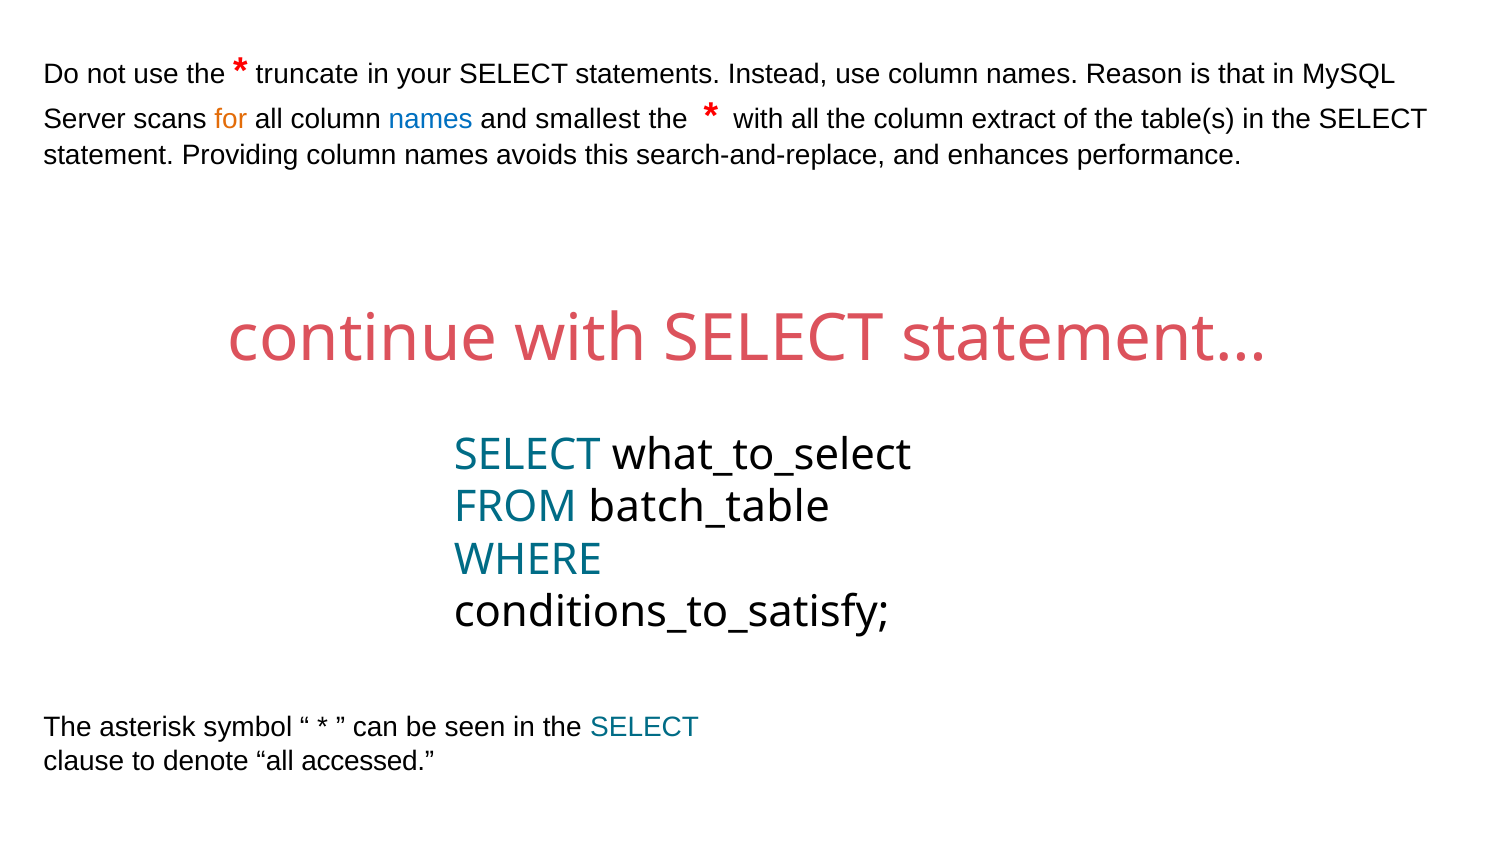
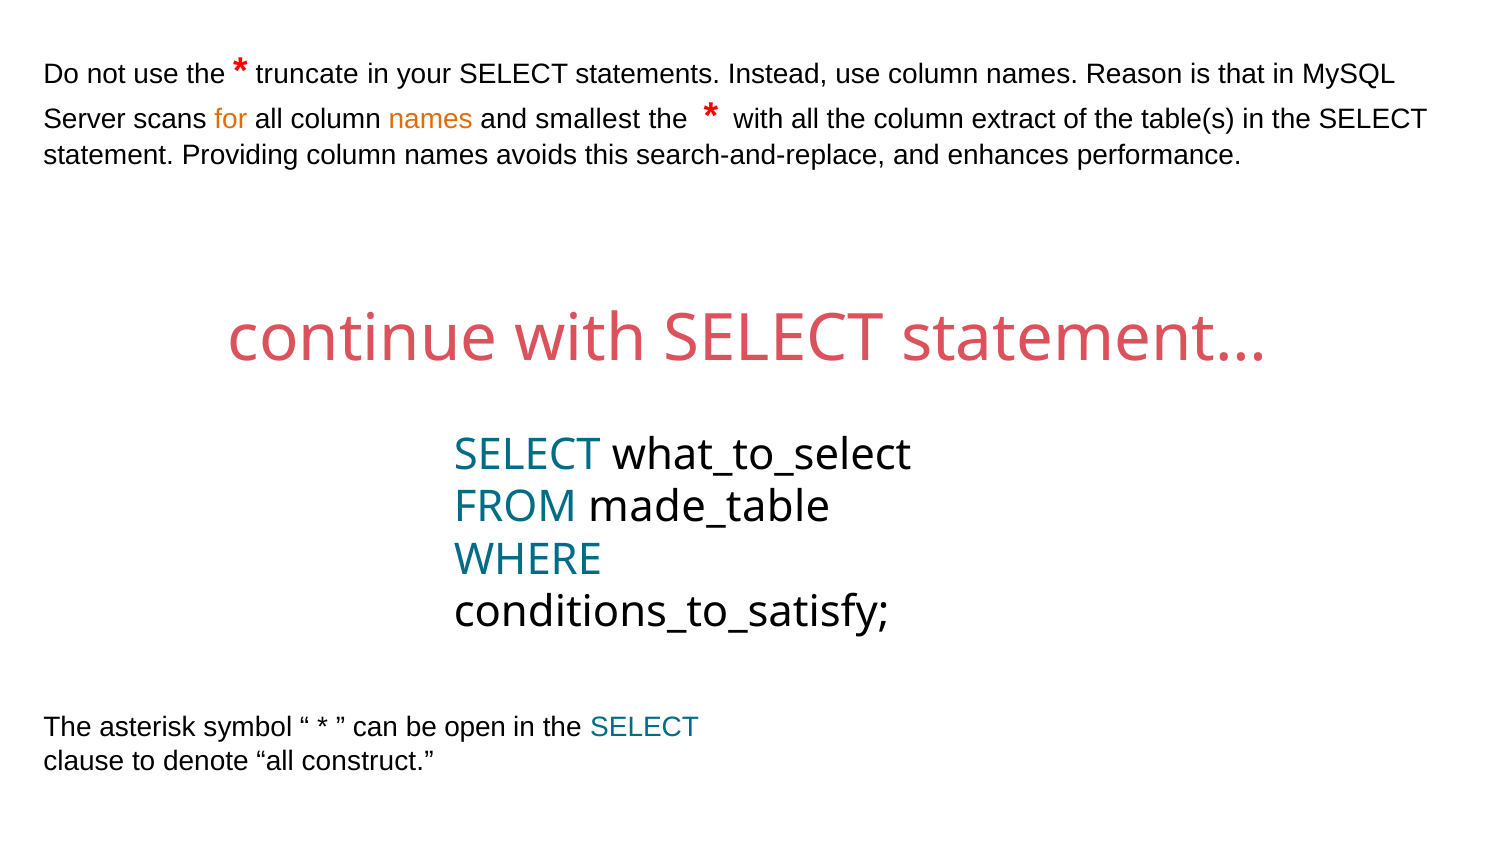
names colour: blue -> orange (431, 119)
batch_table: batch_table -> made_table (709, 508)
seen: seen -> open (475, 727)
accessed: accessed -> construct (368, 761)
